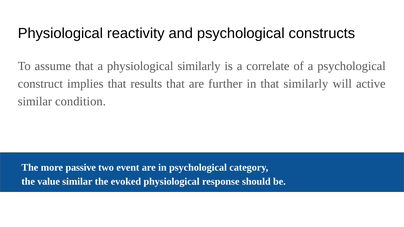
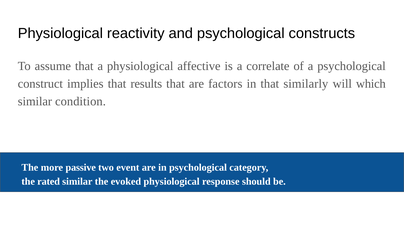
physiological similarly: similarly -> affective (199, 66)
further: further -> factors (225, 84)
active: active -> which (371, 84)
value: value -> rated (49, 182)
